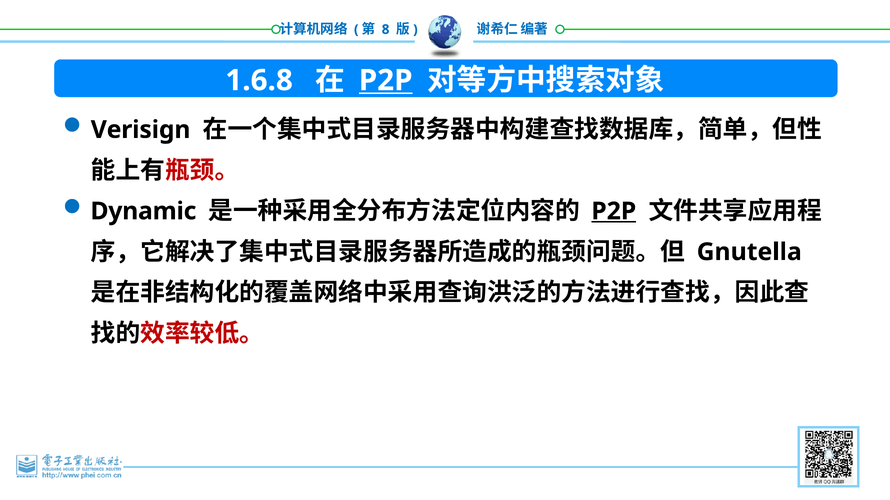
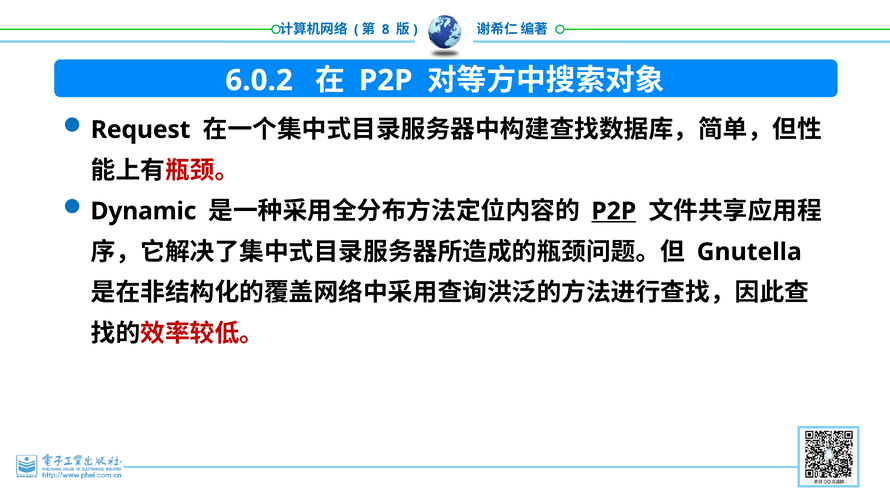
1.6.8: 1.6.8 -> 6.0.2 (259, 81)
P2P underline: present -> none (386, 81)
Verisign: Verisign -> Request (141, 130)
